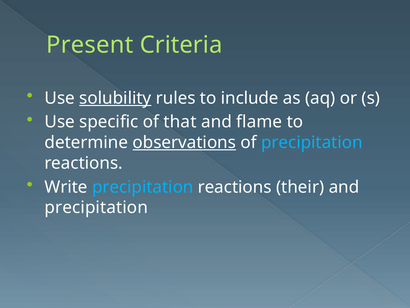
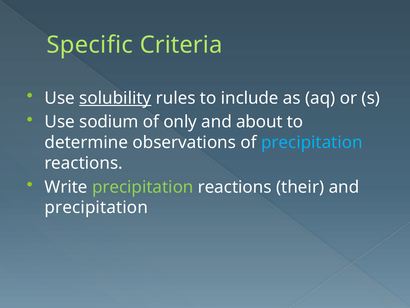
Present: Present -> Specific (90, 45)
specific: specific -> sodium (109, 122)
that: that -> only (180, 122)
flame: flame -> about (259, 122)
observations underline: present -> none (184, 142)
precipitation colour: light blue -> light green (143, 187)
